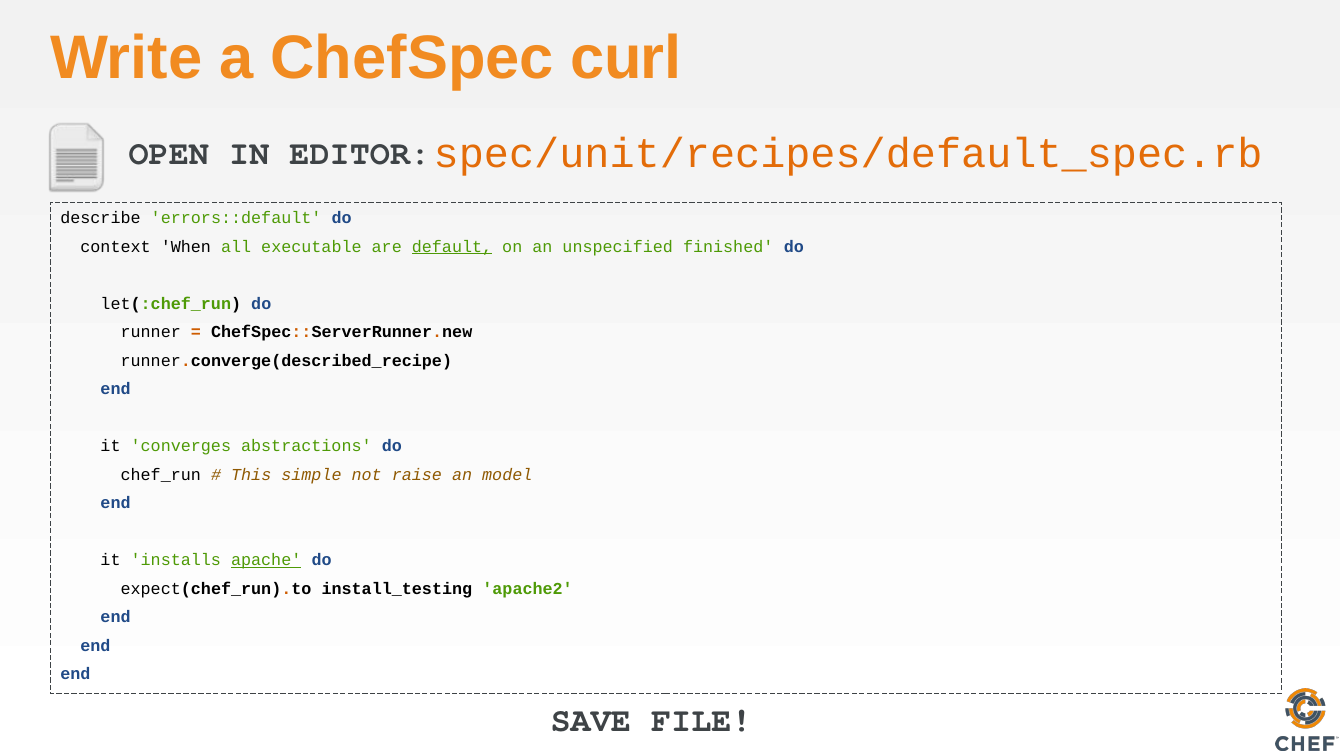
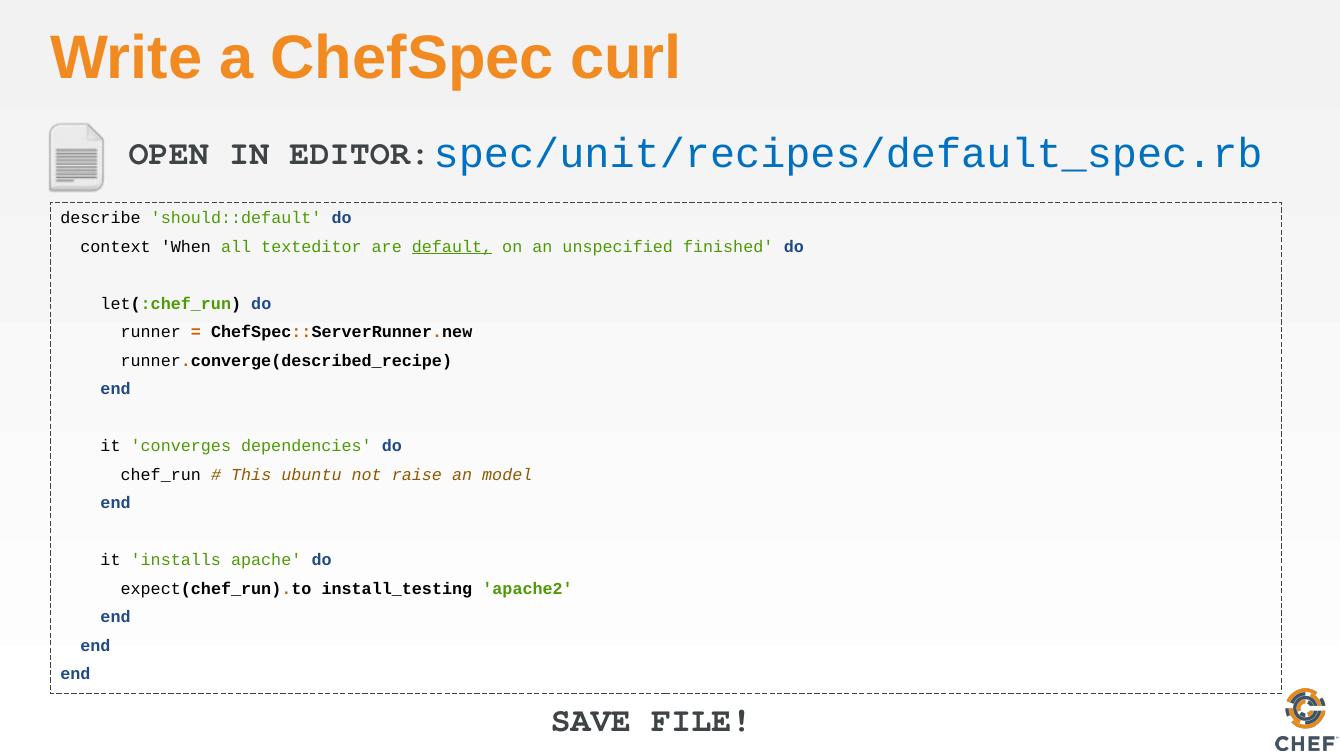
spec/unit/recipes/default_spec.rb colour: orange -> blue (848, 154)
errors::default: errors::default -> should::default (236, 218)
executable: executable -> texteditor (311, 247)
abstractions: abstractions -> dependencies (306, 446)
simple: simple -> ubuntu (311, 475)
apache underline: present -> none (266, 560)
